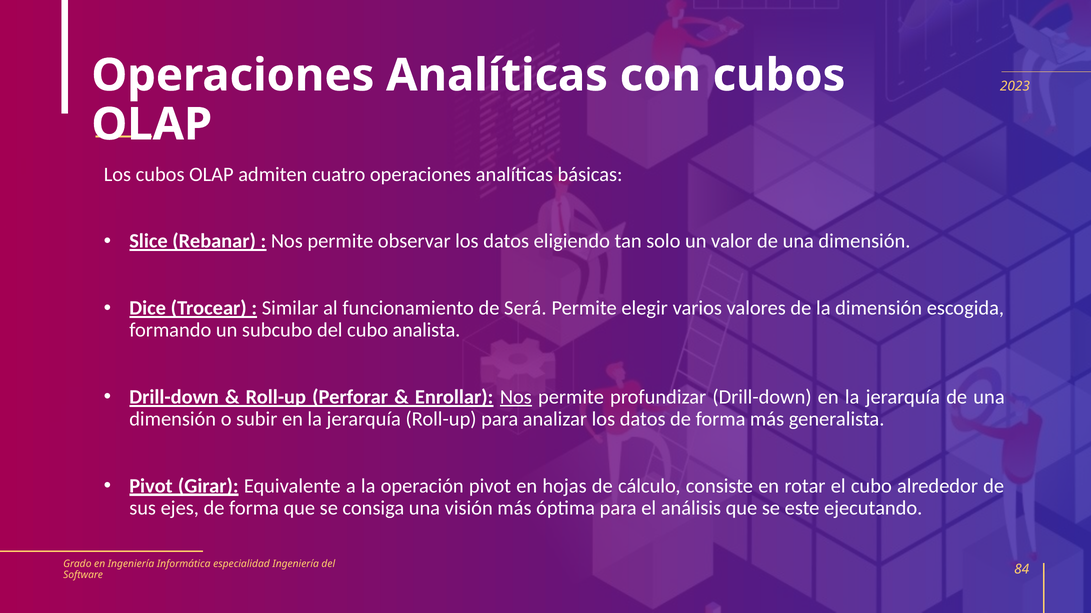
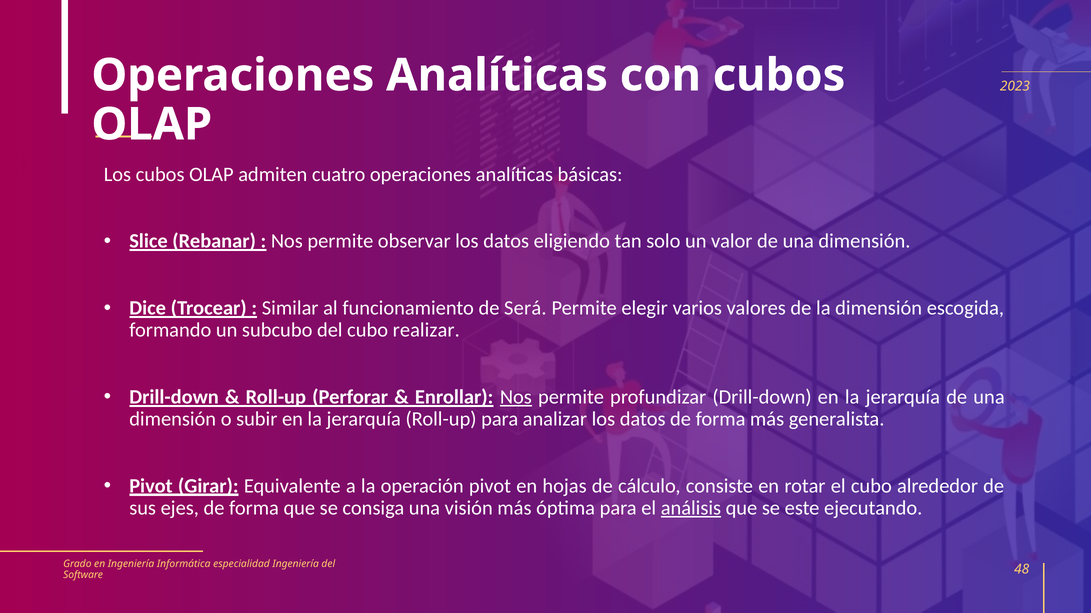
analista: analista -> realizar (426, 331)
análisis underline: none -> present (691, 509)
84: 84 -> 48 (1022, 570)
